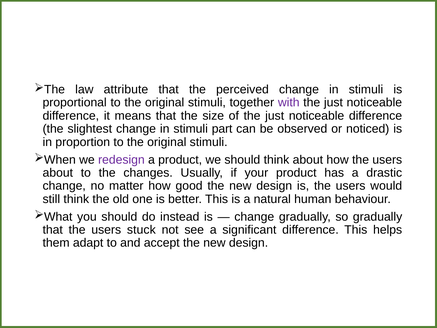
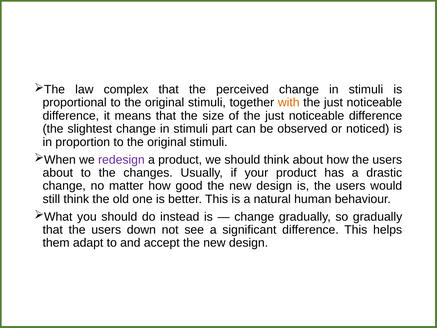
attribute: attribute -> complex (126, 89)
with colour: purple -> orange (289, 103)
stuck: stuck -> down (141, 230)
